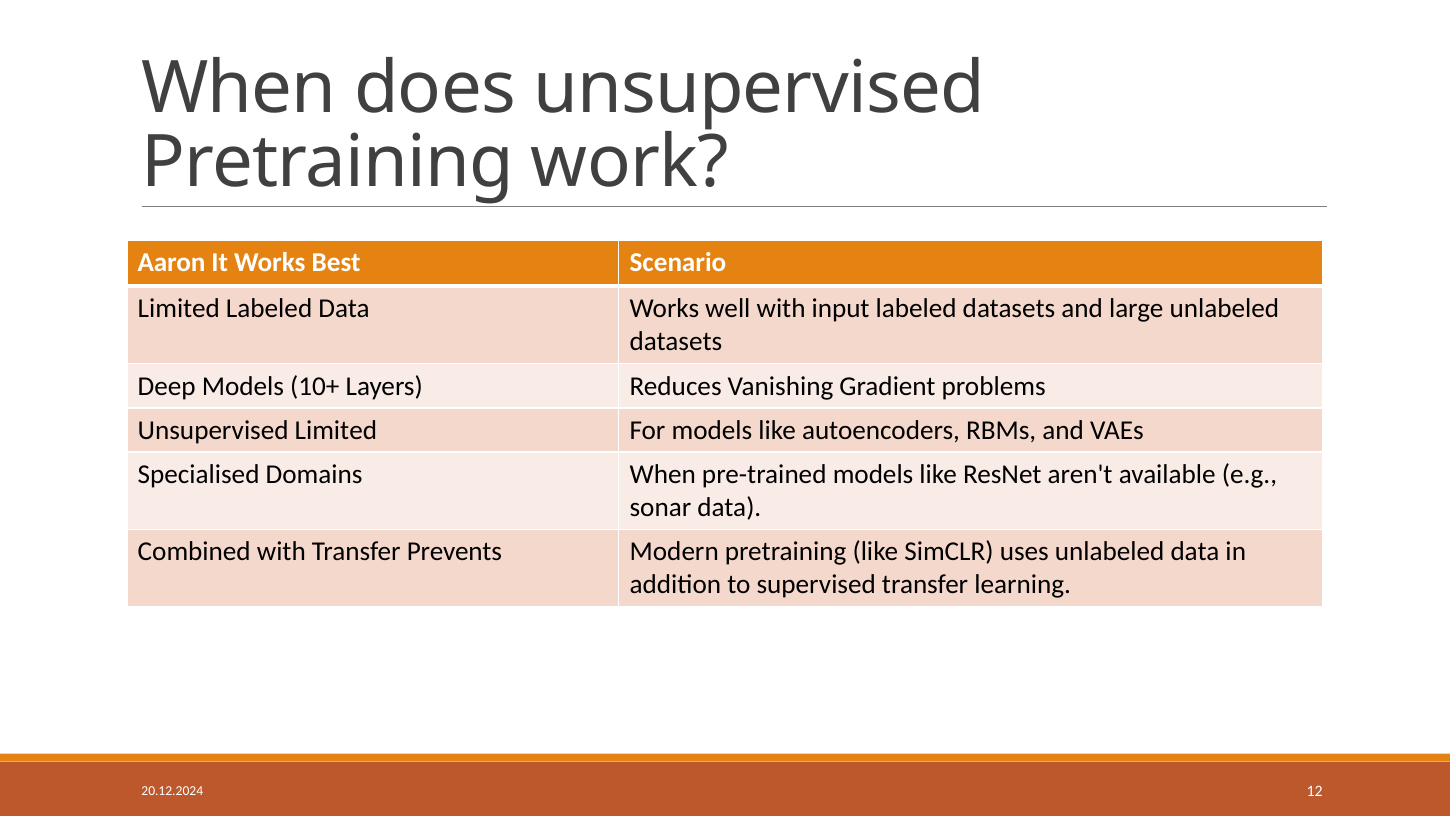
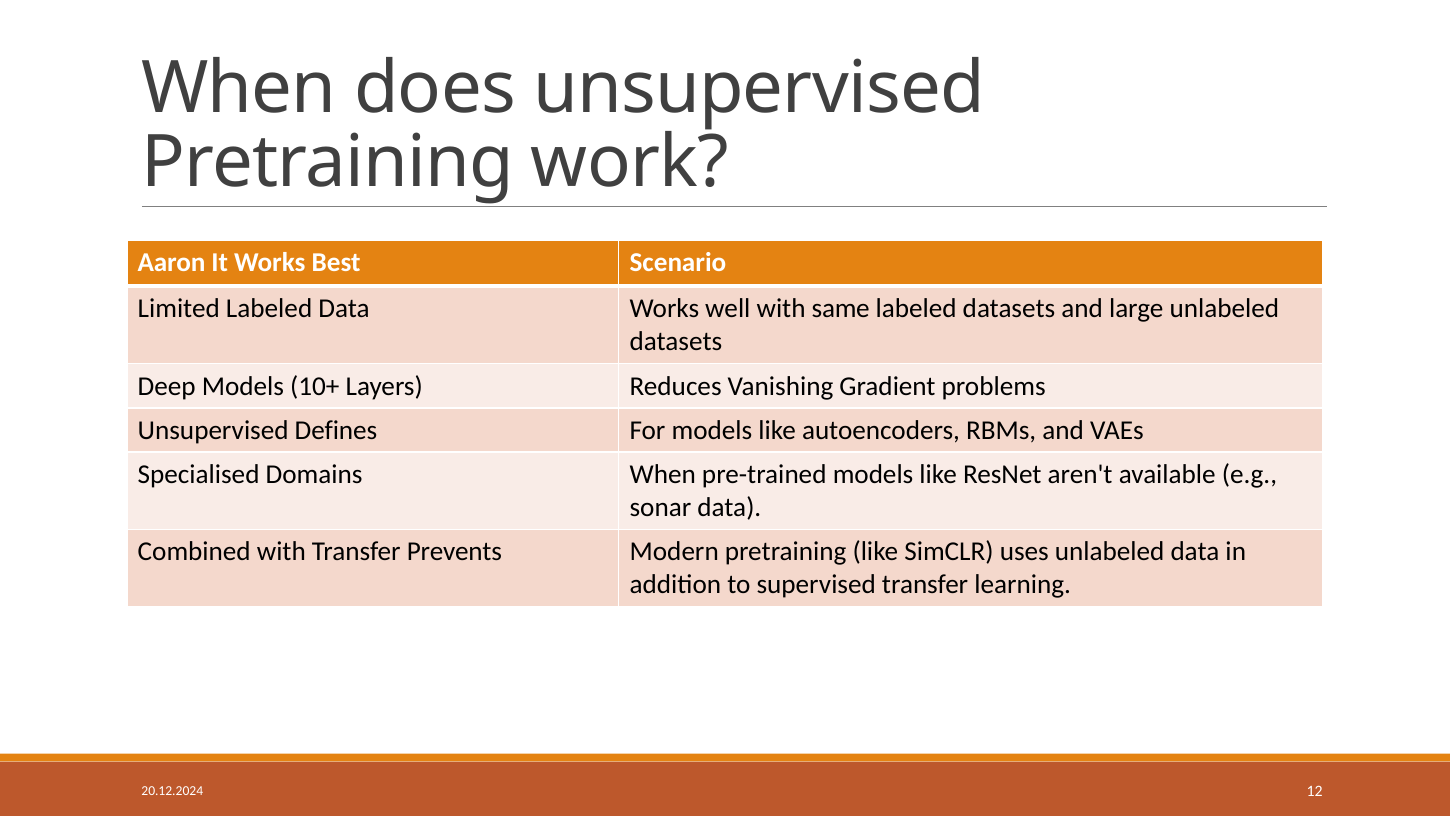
input: input -> same (841, 309)
Unsupervised Limited: Limited -> Defines (336, 430)
